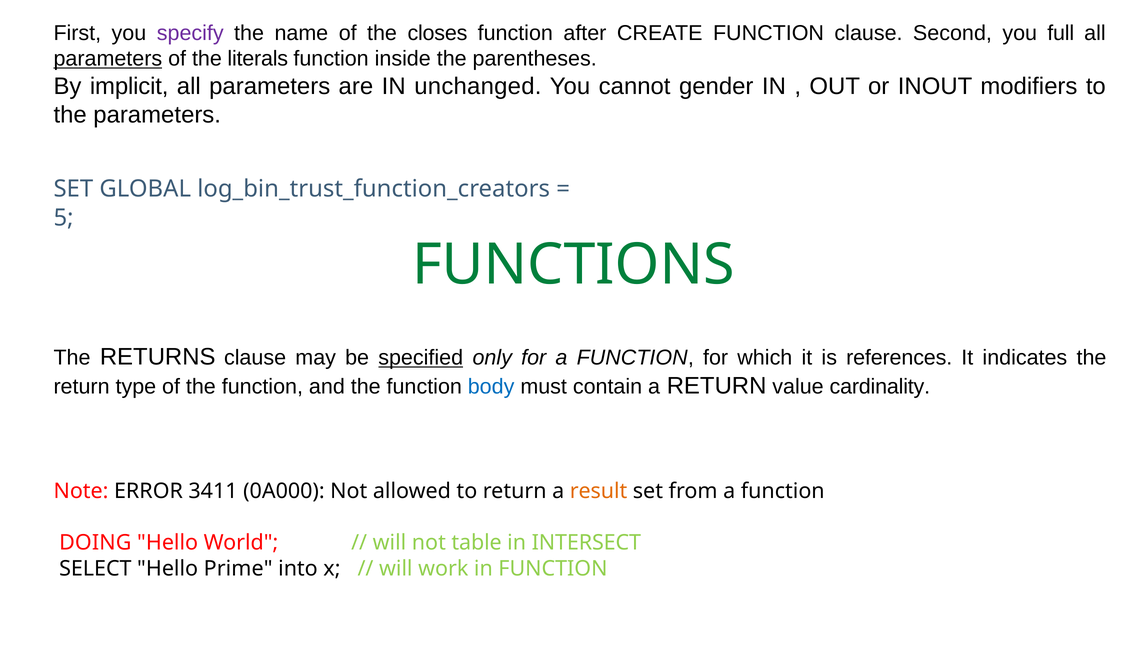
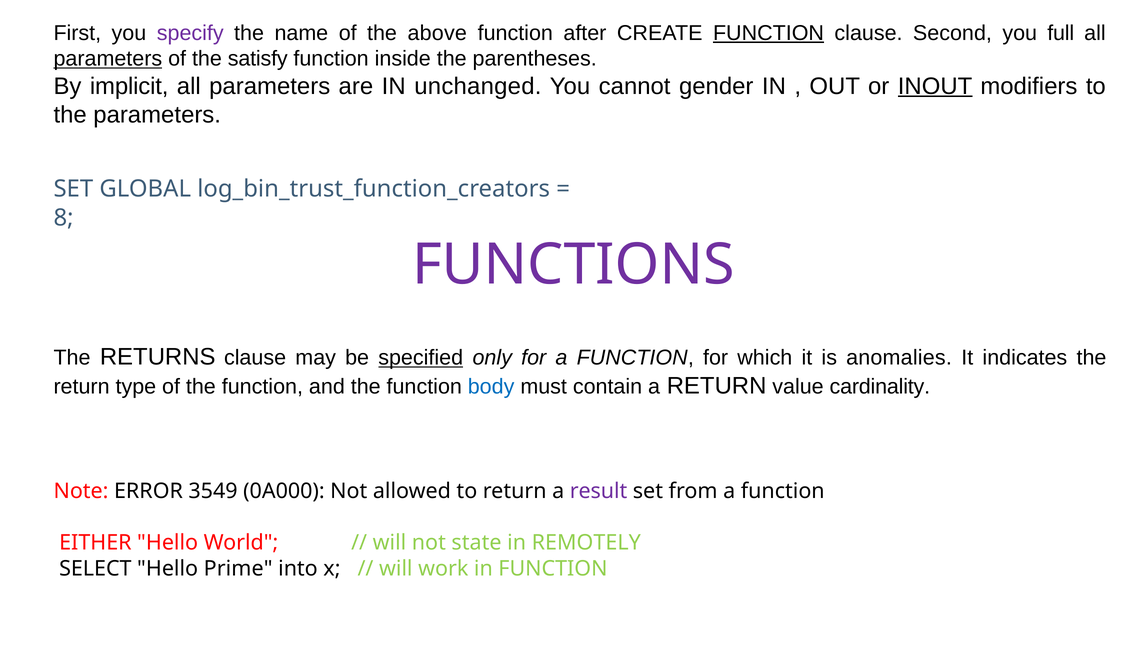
closes: closes -> above (437, 33)
FUNCTION underline: none -> present (768, 33)
literals: literals -> satisfy (258, 59)
INOUT underline: none -> present (935, 86)
5: 5 -> 8 (64, 218)
FUNCTIONS colour: green -> purple (573, 265)
references: references -> anomalies (899, 358)
3411: 3411 -> 3549 (213, 491)
result colour: orange -> purple (599, 491)
DOING: DOING -> EITHER (95, 543)
table: table -> state (477, 543)
INTERSECT: INTERSECT -> REMOTELY (586, 543)
